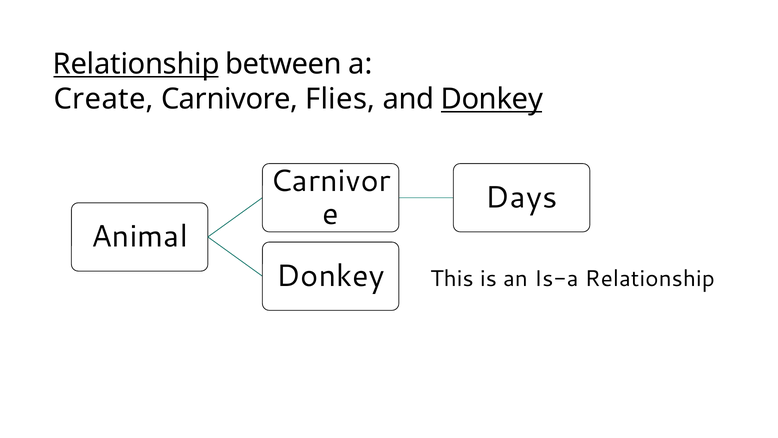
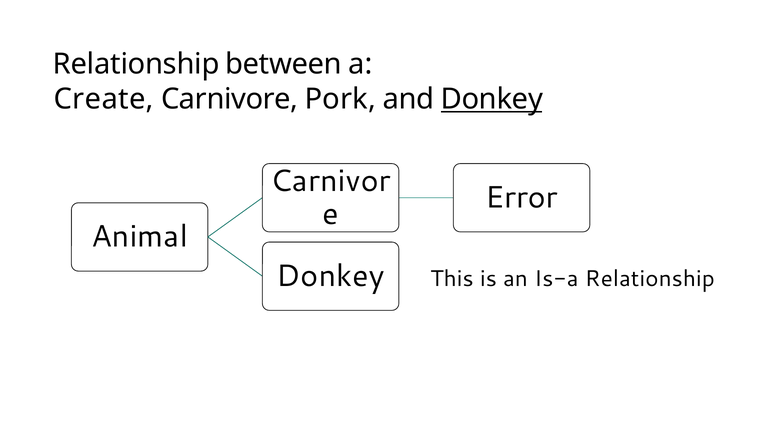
Relationship underline: present -> none (136, 64)
Flies: Flies -> Pork (340, 99)
Days: Days -> Error (522, 197)
